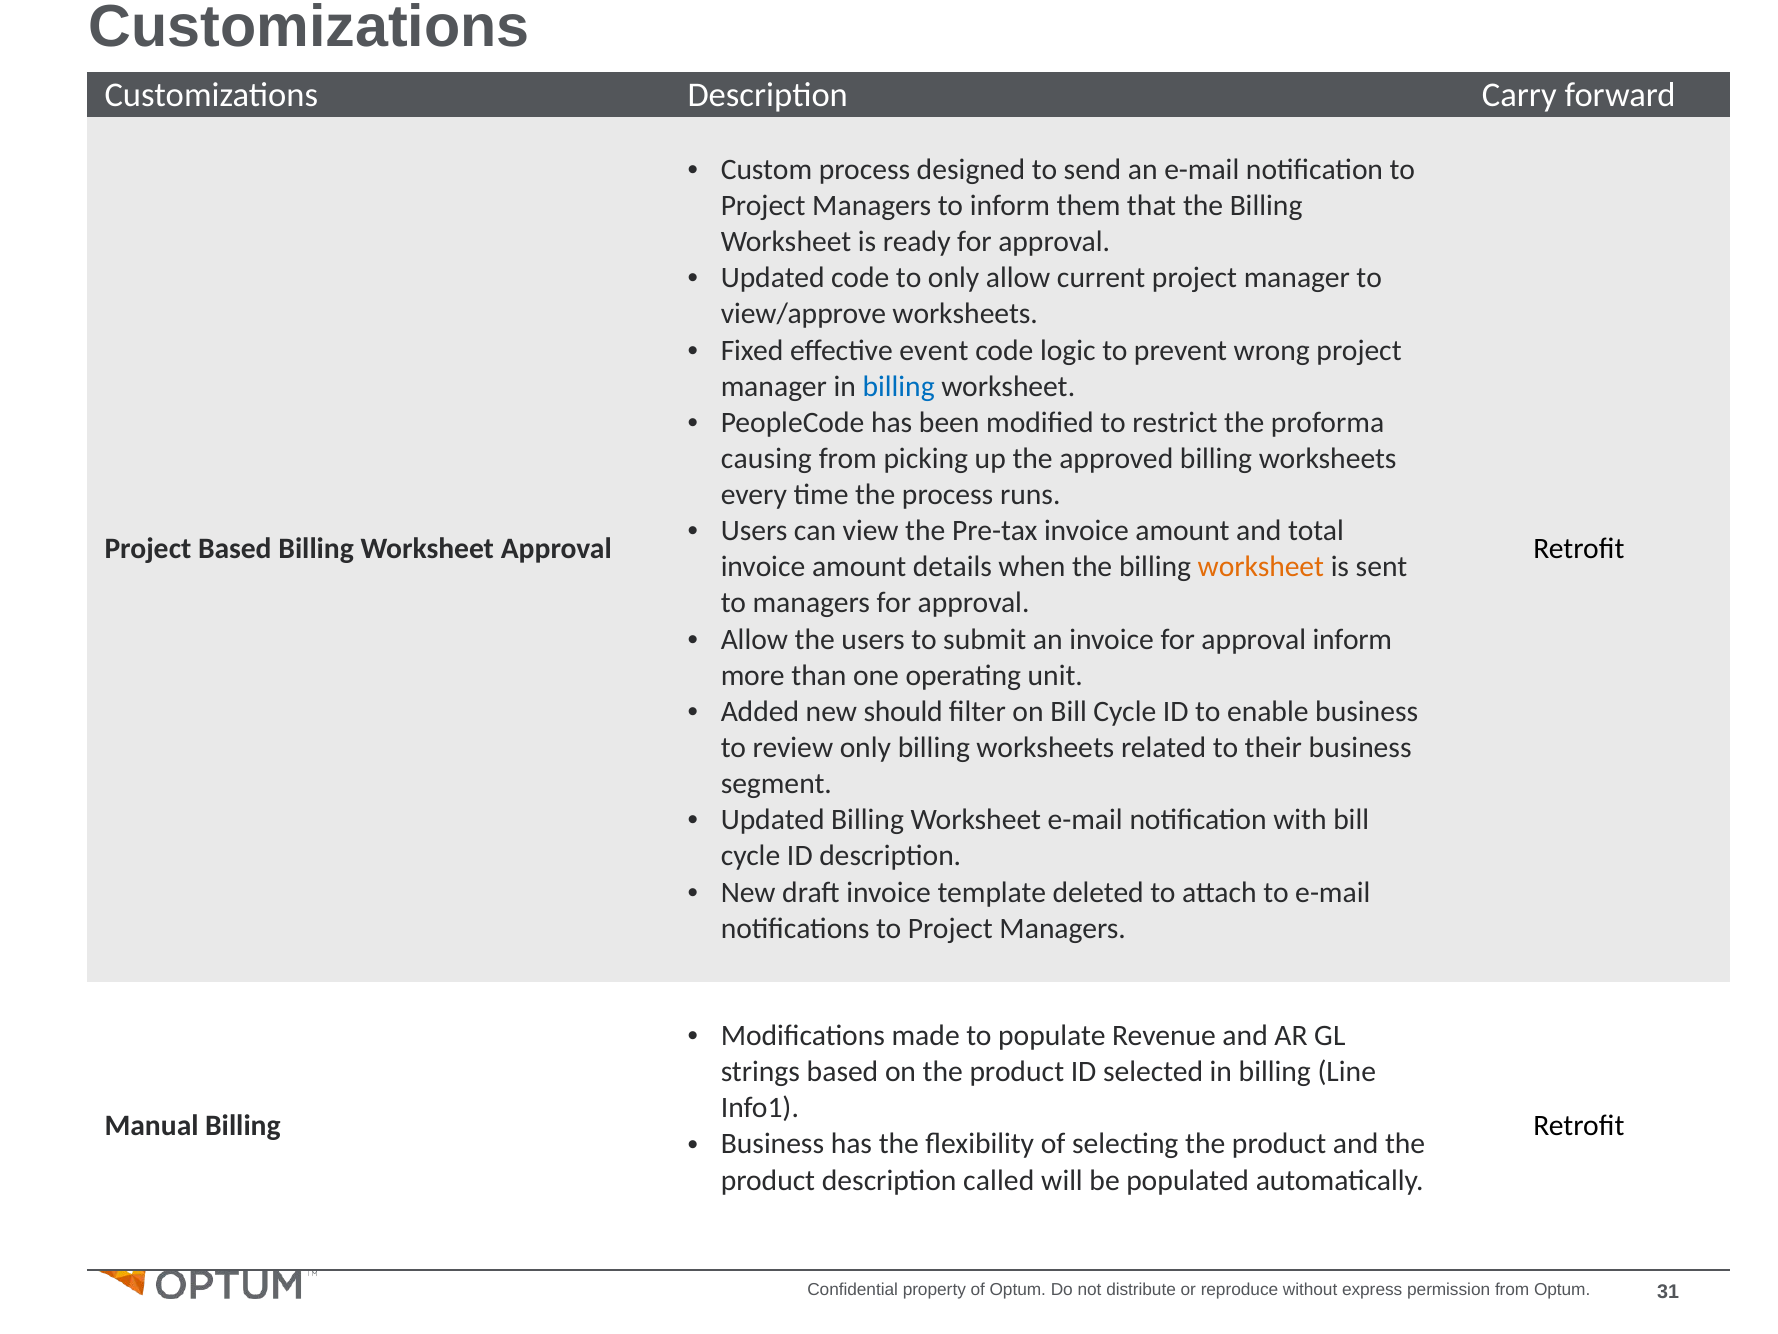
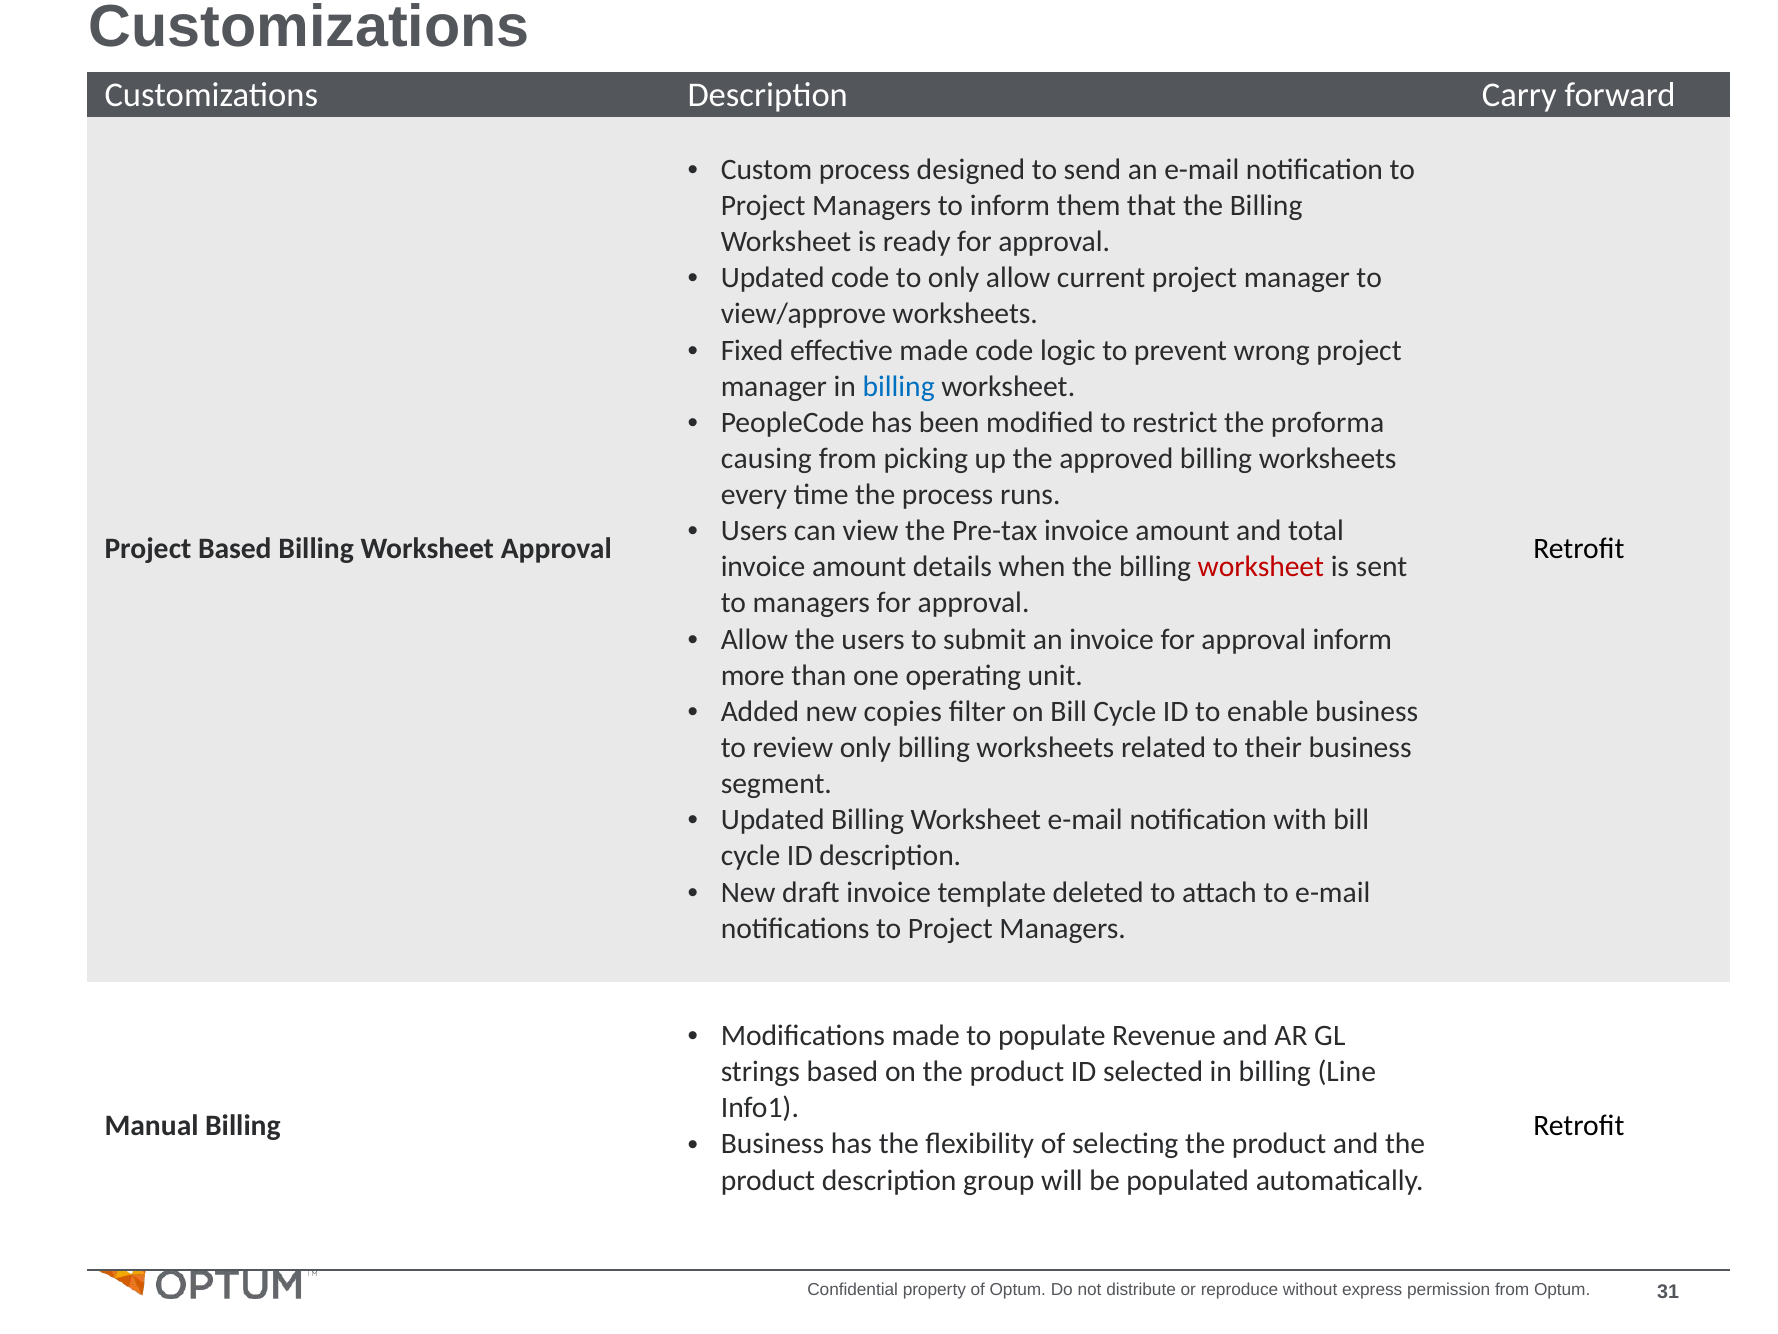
effective event: event -> made (934, 350)
worksheet colour: orange -> red (1261, 567)
should: should -> copies (903, 711)
called: called -> group (999, 1180)
